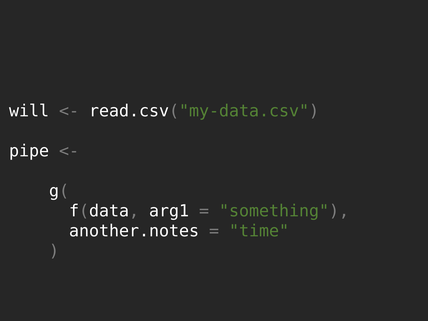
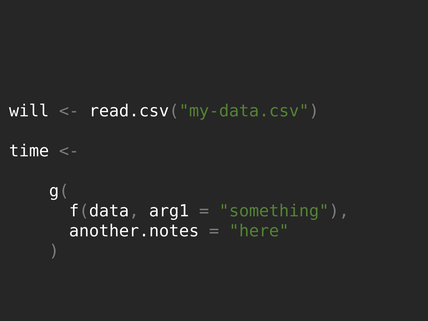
pipe: pipe -> time (29, 151)
time: time -> here (259, 231)
